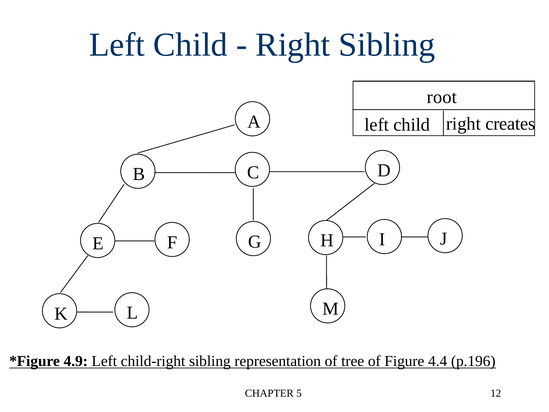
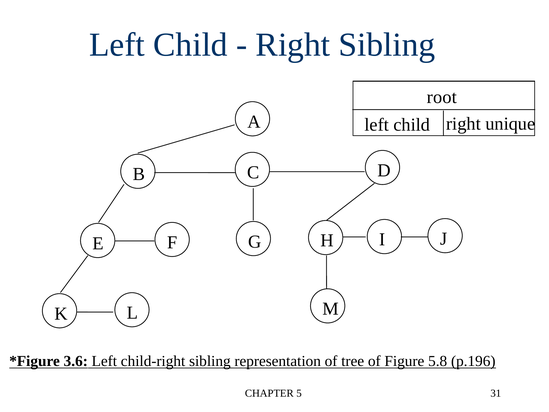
creates: creates -> unique (510, 124)
4.9: 4.9 -> 3.6 (76, 361)
4.4: 4.4 -> 5.8 (438, 361)
12: 12 -> 31 (496, 393)
